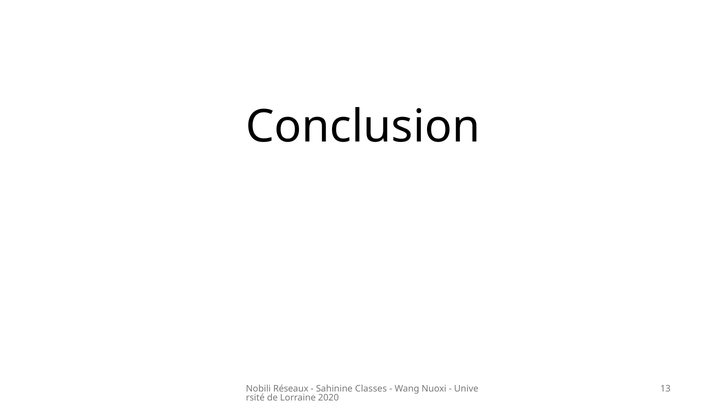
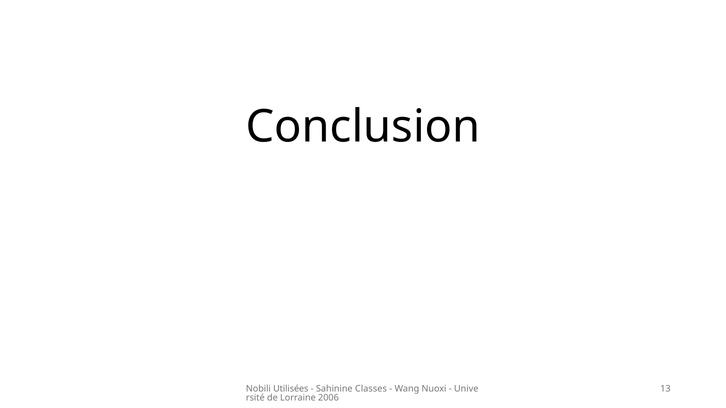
Réseaux: Réseaux -> Utilisées (291, 389)
2020: 2020 -> 2006 (328, 398)
